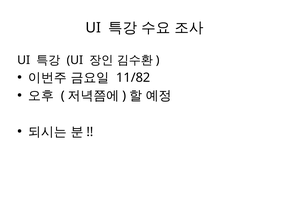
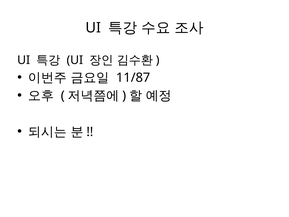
11/82: 11/82 -> 11/87 (133, 78)
